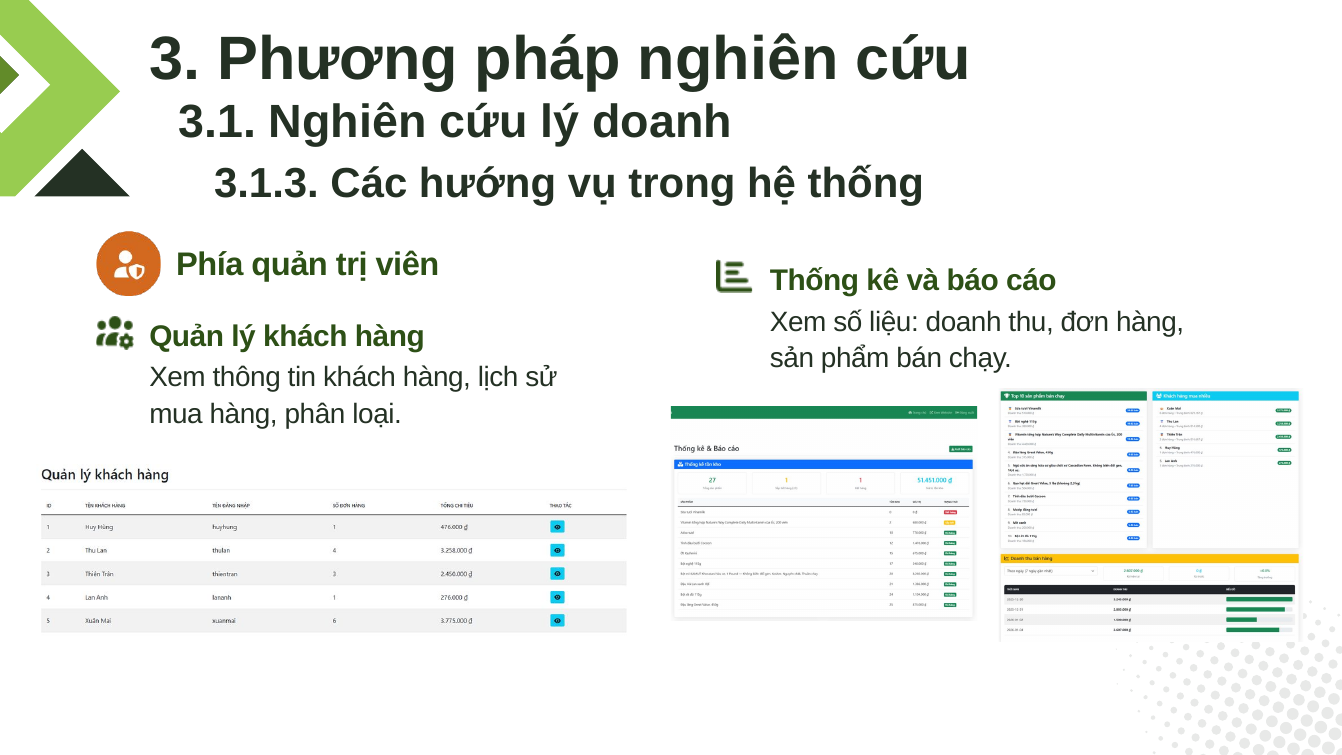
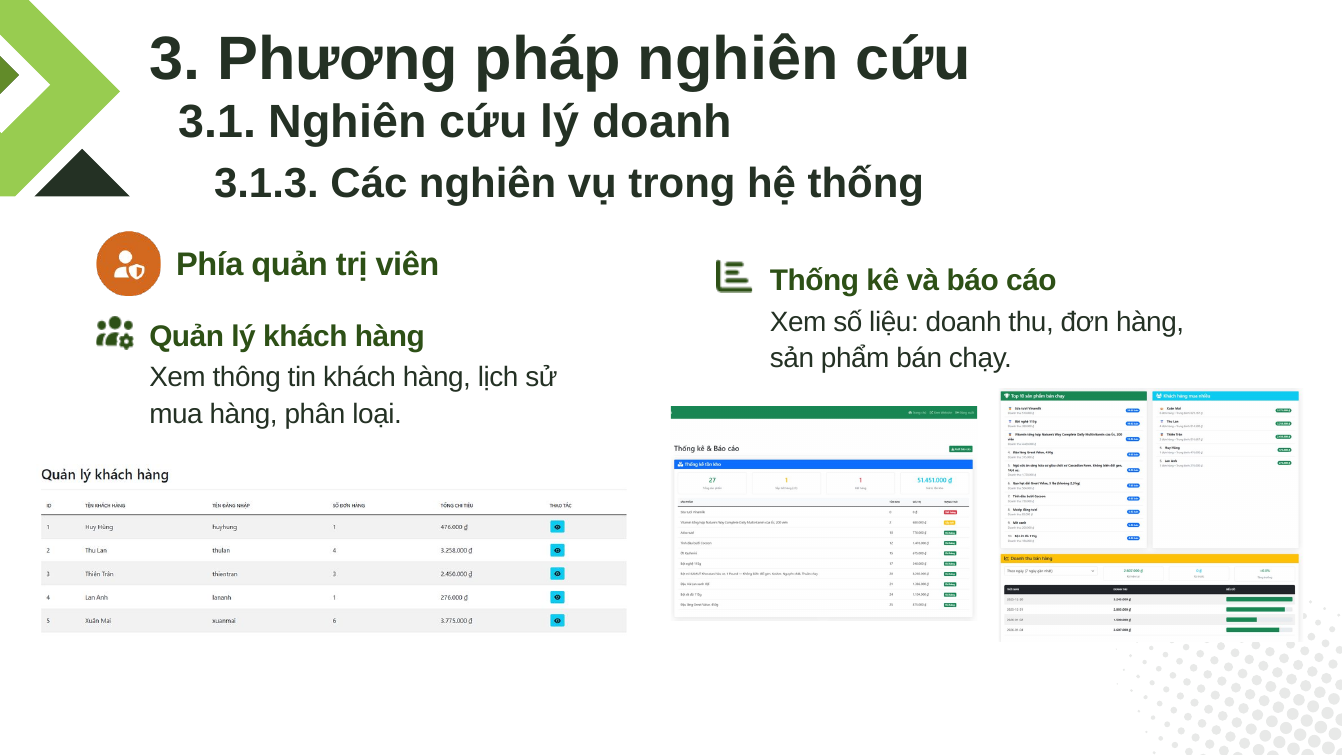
Các hướng: hướng -> nghiên (488, 183)
